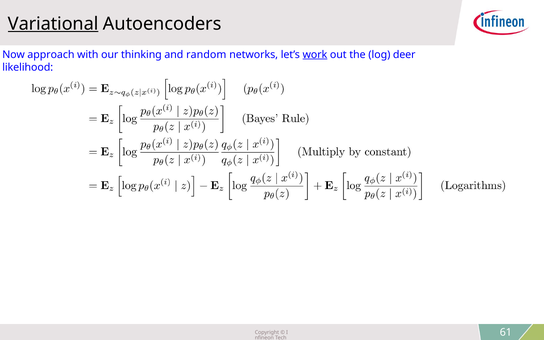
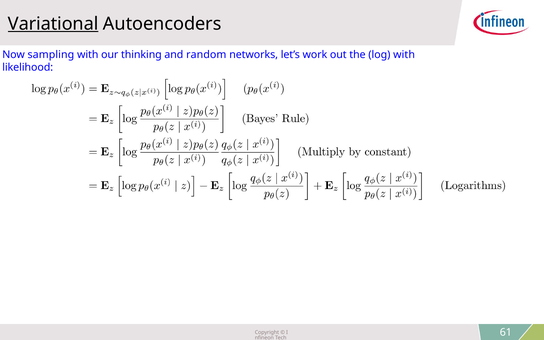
approach: approach -> sampling (51, 55)
work underline: present -> none (315, 55)
log deer: deer -> with (404, 55)
